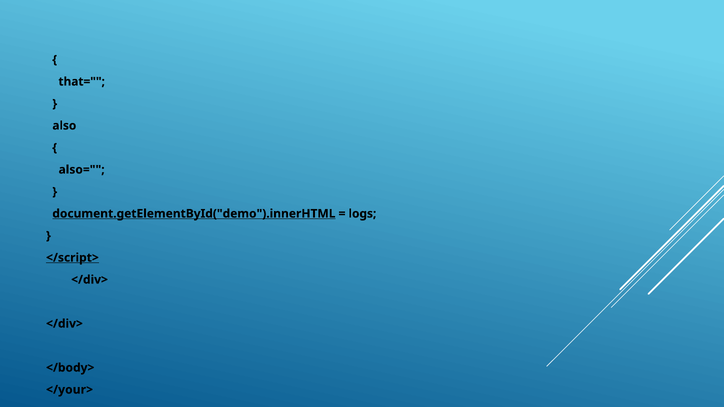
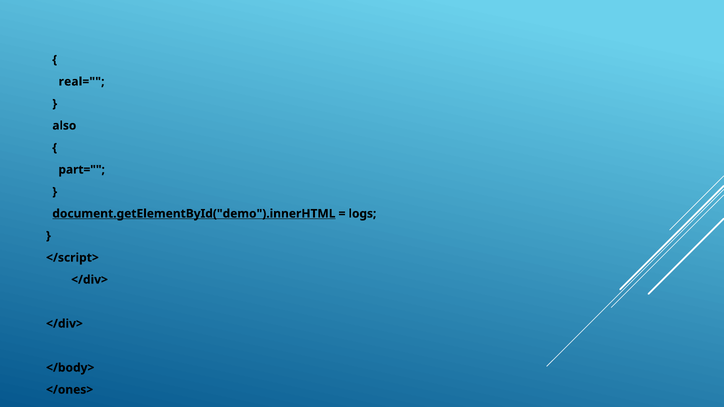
that=: that= -> real= (82, 82)
also=: also= -> part= (82, 170)
</script> underline: present -> none (72, 258)
</your>: </your> -> </ones> (70, 390)
